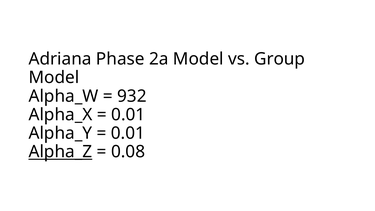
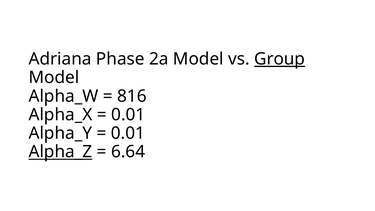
Group underline: none -> present (280, 59)
932: 932 -> 816 (132, 96)
0.08: 0.08 -> 6.64 (128, 152)
